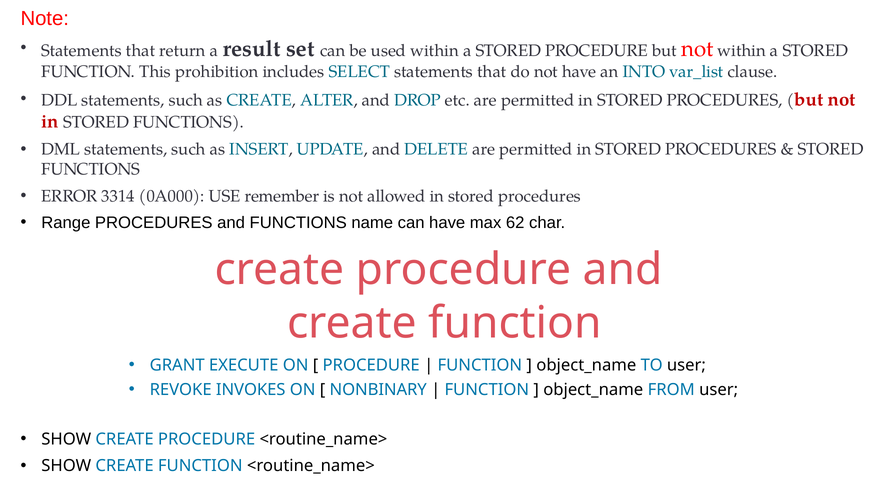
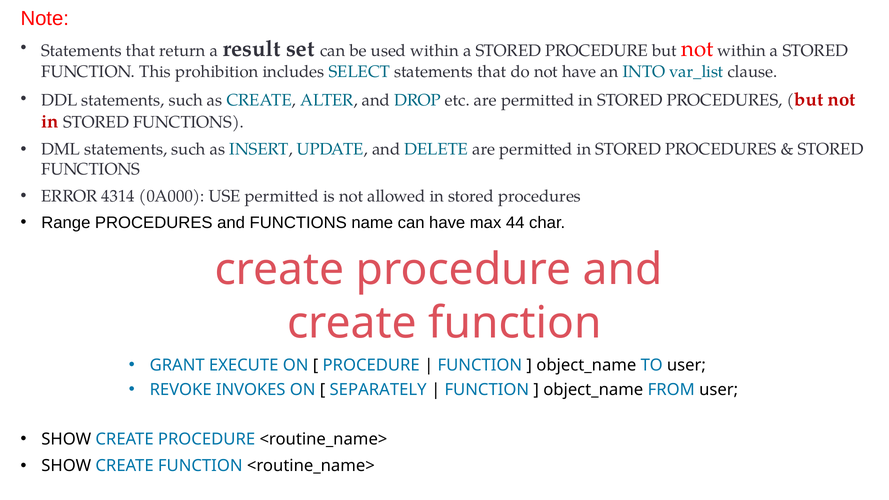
3314: 3314 -> 4314 (118, 196)
USE remember: remember -> permitted (282, 196)
62: 62 -> 44 (515, 223)
NONBINARY: NONBINARY -> SEPARATELY (378, 390)
